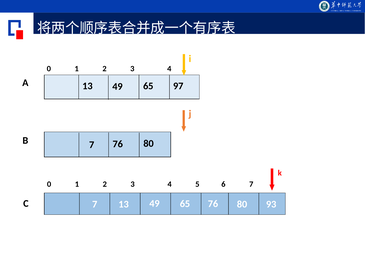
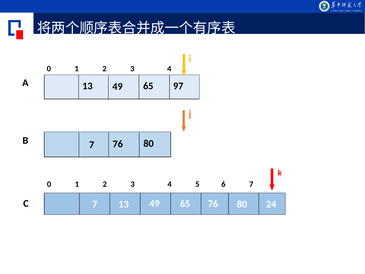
93: 93 -> 24 (271, 204)
